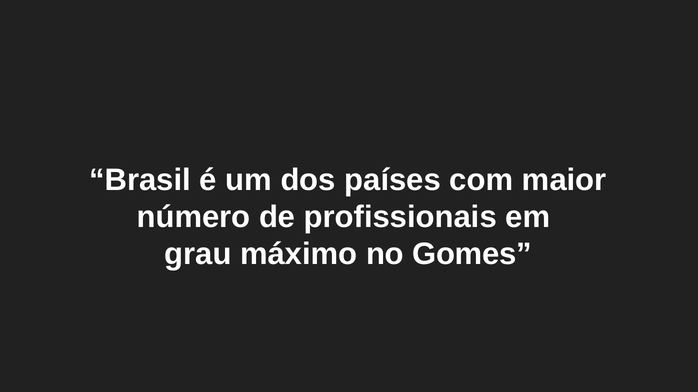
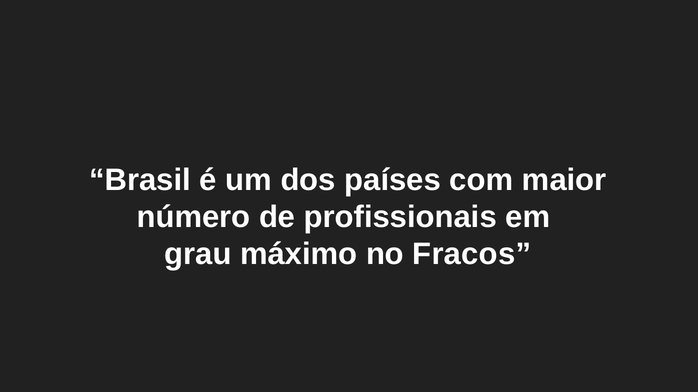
Gomes: Gomes -> Fracos (472, 255)
